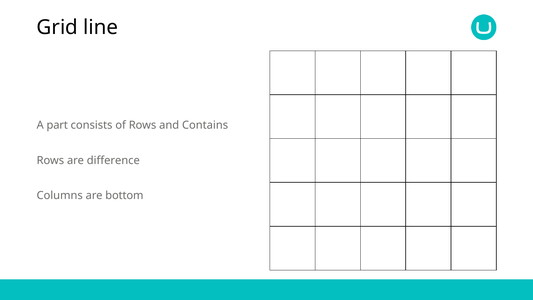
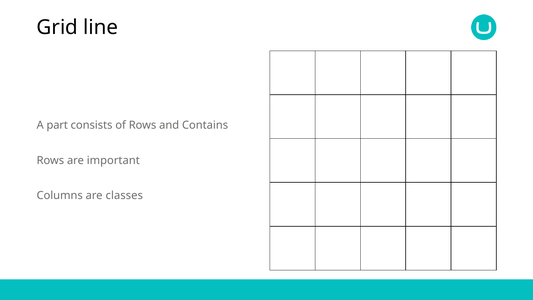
difference: difference -> important (113, 160)
bottom: bottom -> classes (124, 195)
